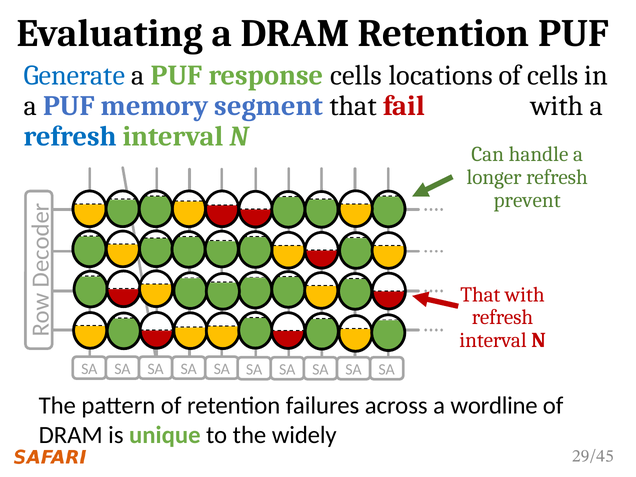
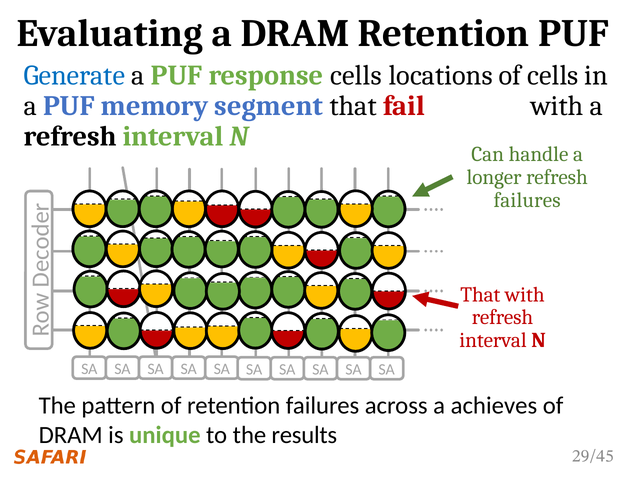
refresh colour: blue -> black (70, 136)
prevent: prevent -> failures (527, 200)
wordline: wordline -> achieves (494, 405)
widely: widely -> results (304, 435)
